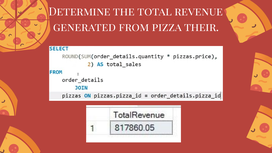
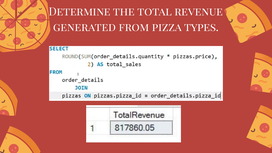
their: their -> types (201, 28)
